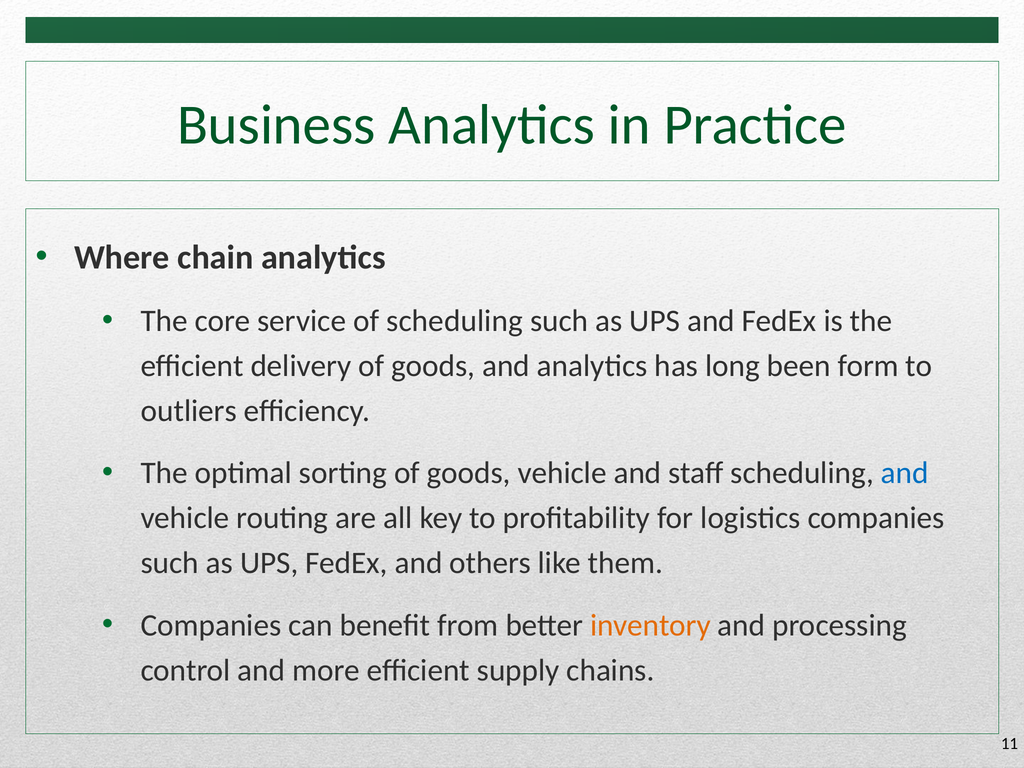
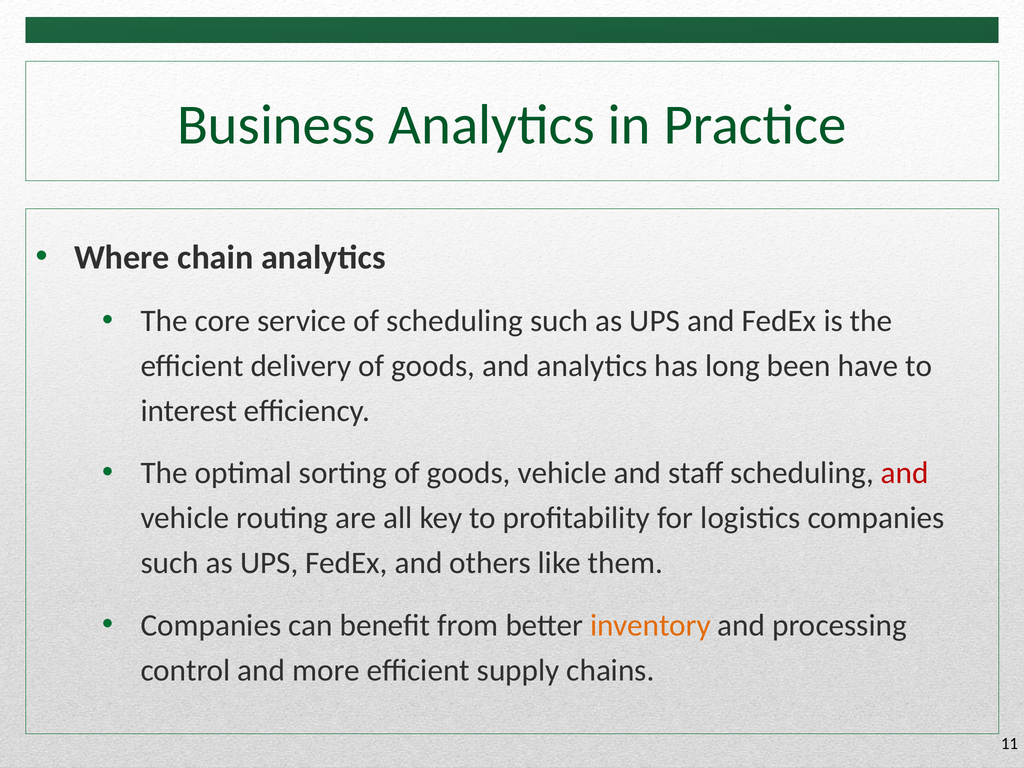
form: form -> have (868, 366)
outliers: outliers -> interest (189, 411)
and colour: blue -> red (905, 473)
